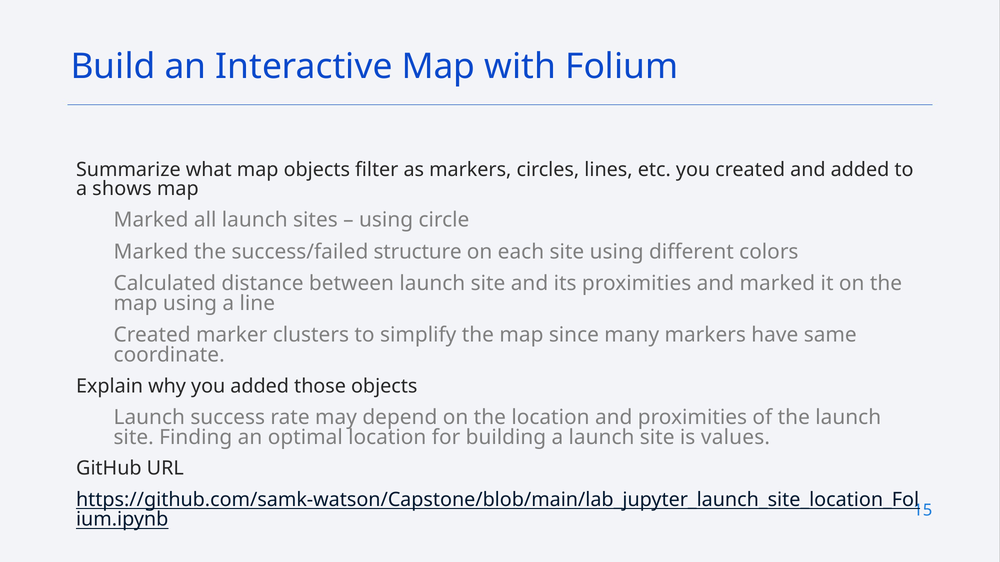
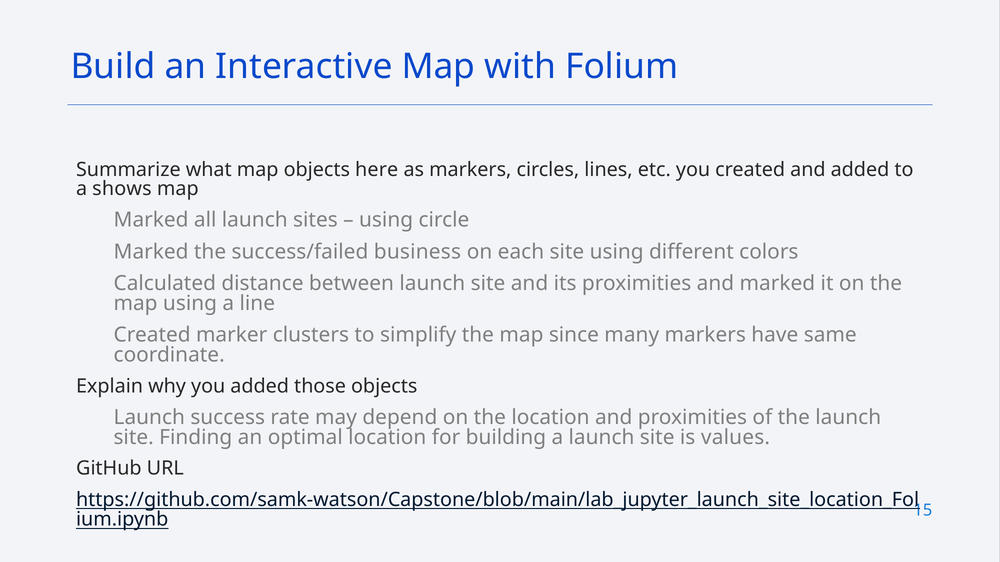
filter: filter -> here (377, 170)
structure: structure -> business (417, 252)
